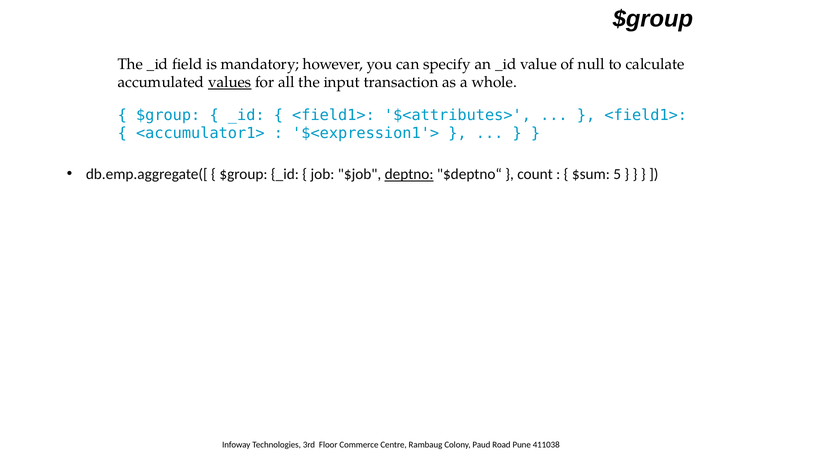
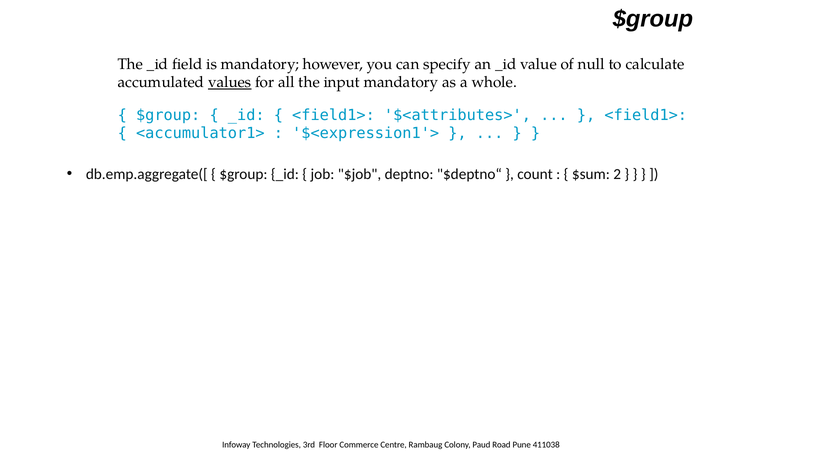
input transaction: transaction -> mandatory (401, 82)
deptno underline: present -> none (409, 174)
5: 5 -> 2 (617, 174)
